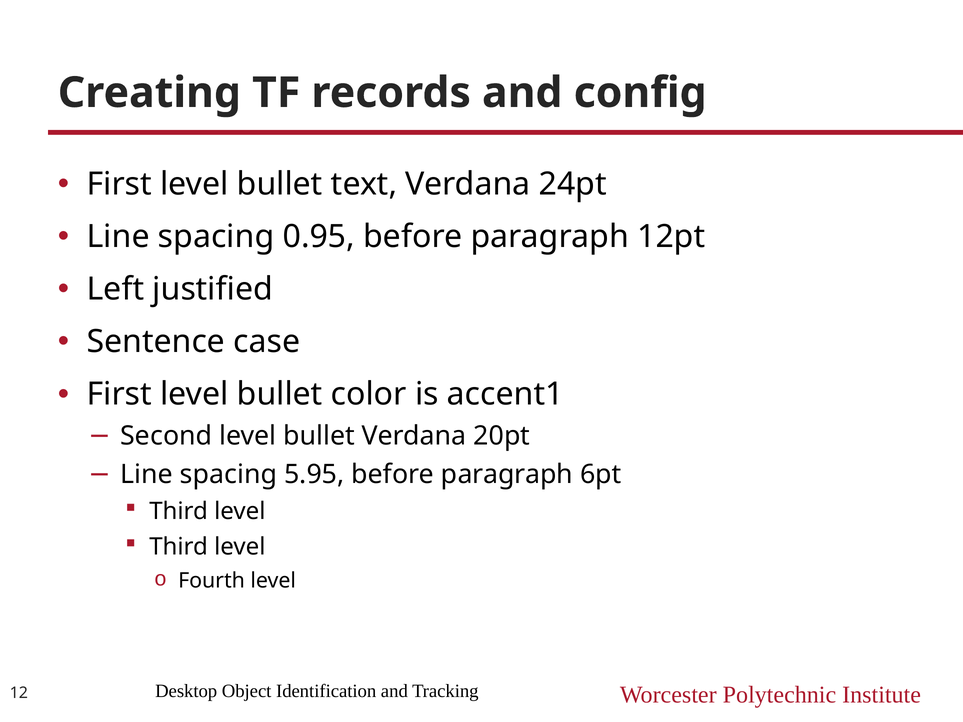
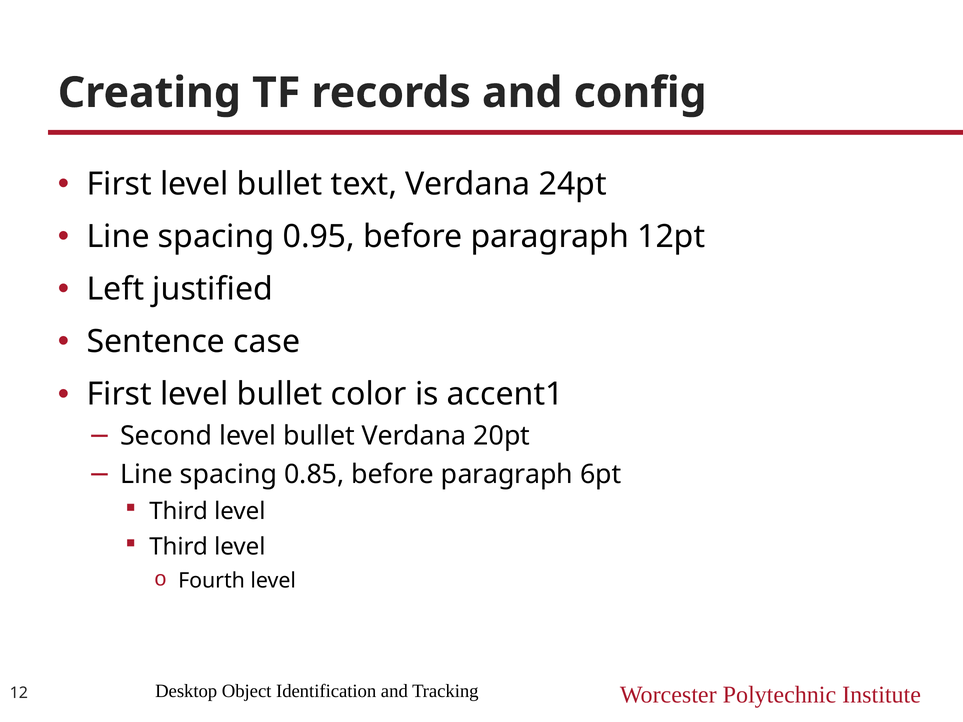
5.95: 5.95 -> 0.85 (314, 475)
